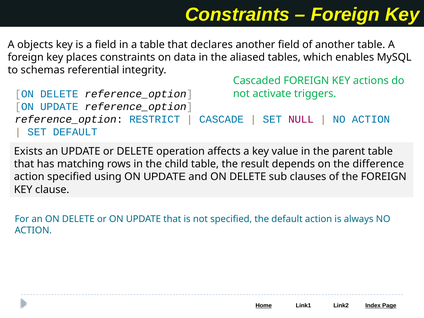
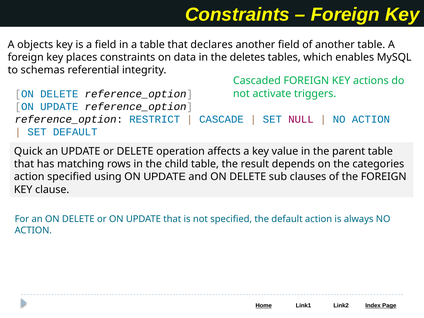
aliased: aliased -> deletes (247, 57)
Exists: Exists -> Quick (28, 151)
difference: difference -> categories (378, 164)
